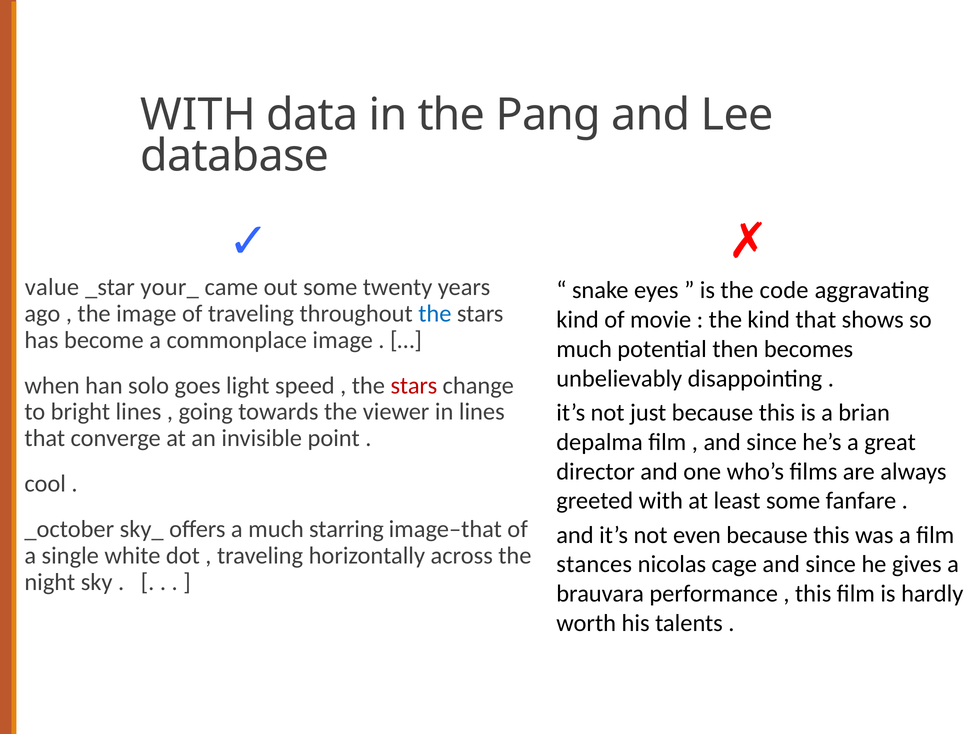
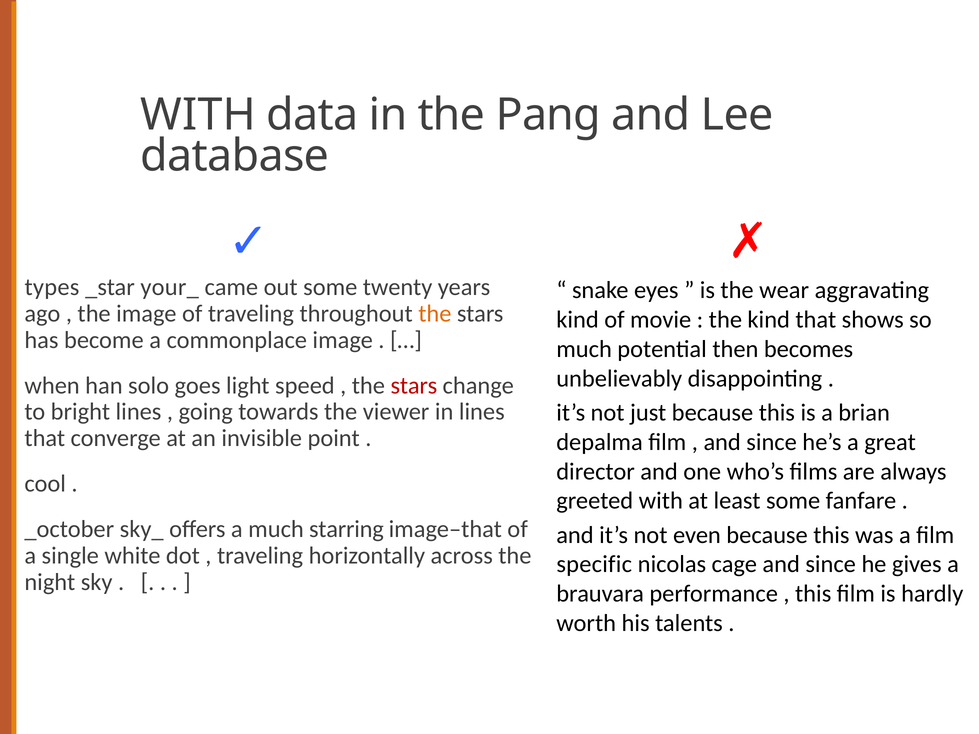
value: value -> types (52, 287)
code: code -> wear (784, 290)
the colour: blue -> orange (435, 314)
stances: stances -> specific (594, 565)
